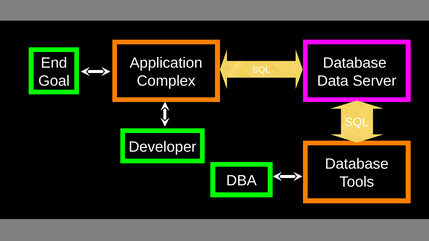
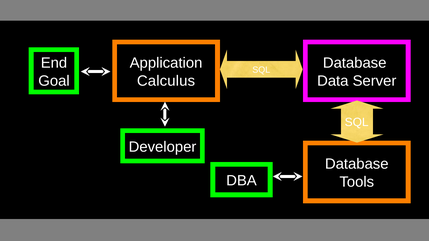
Complex: Complex -> Calculus (166, 81)
